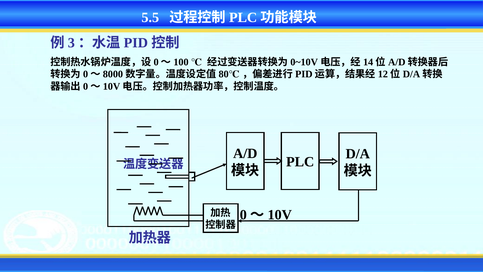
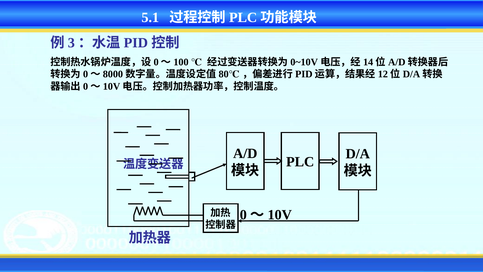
5.5: 5.5 -> 5.1 (150, 18)
